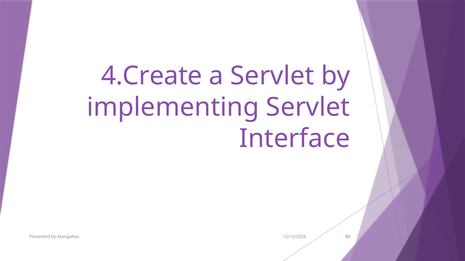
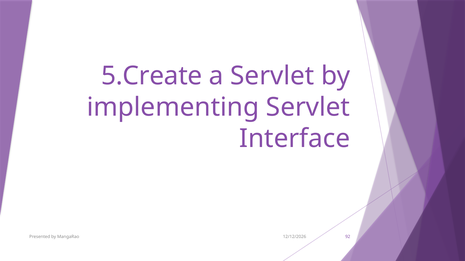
4.Create: 4.Create -> 5.Create (152, 76)
